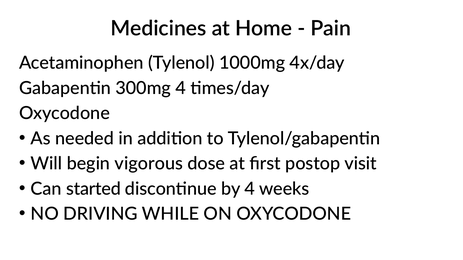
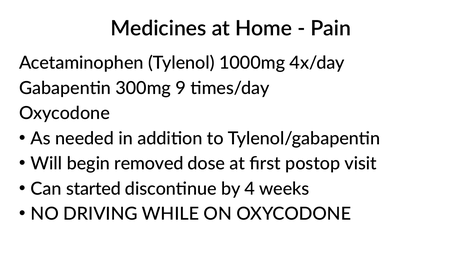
300mg 4: 4 -> 9 (181, 88)
vigorous: vigorous -> removed (149, 164)
